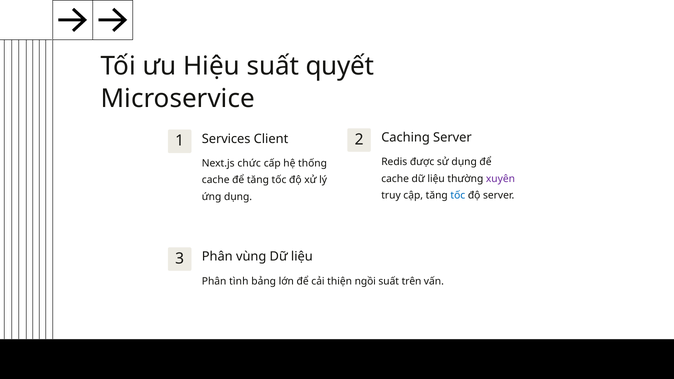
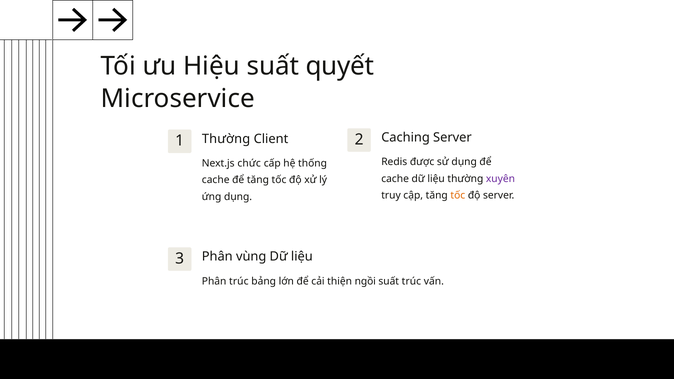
1 Services: Services -> Thường (226, 139)
tốc colour: blue -> orange (458, 196)
Phân tình: tình -> trúc (239, 281)
suất trên: trên -> trúc (411, 281)
